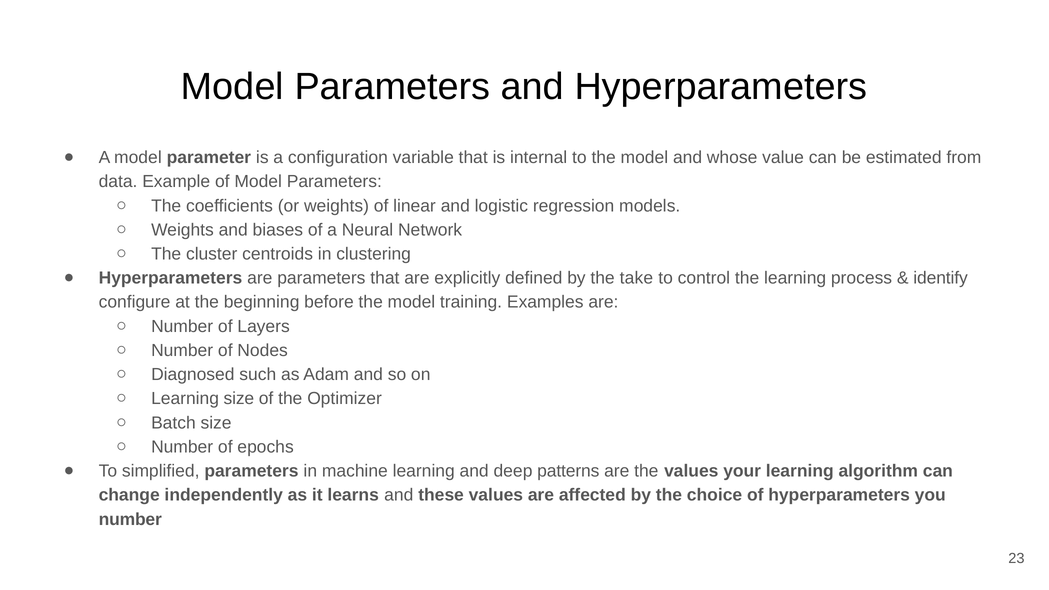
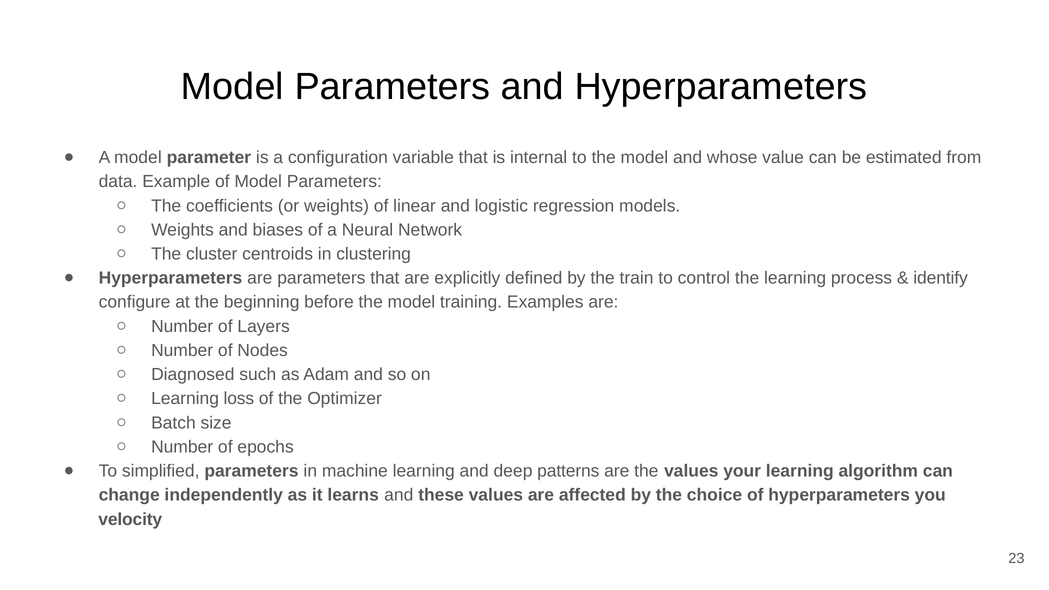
take: take -> train (637, 278)
Learning size: size -> loss (239, 399)
number: number -> velocity (130, 519)
